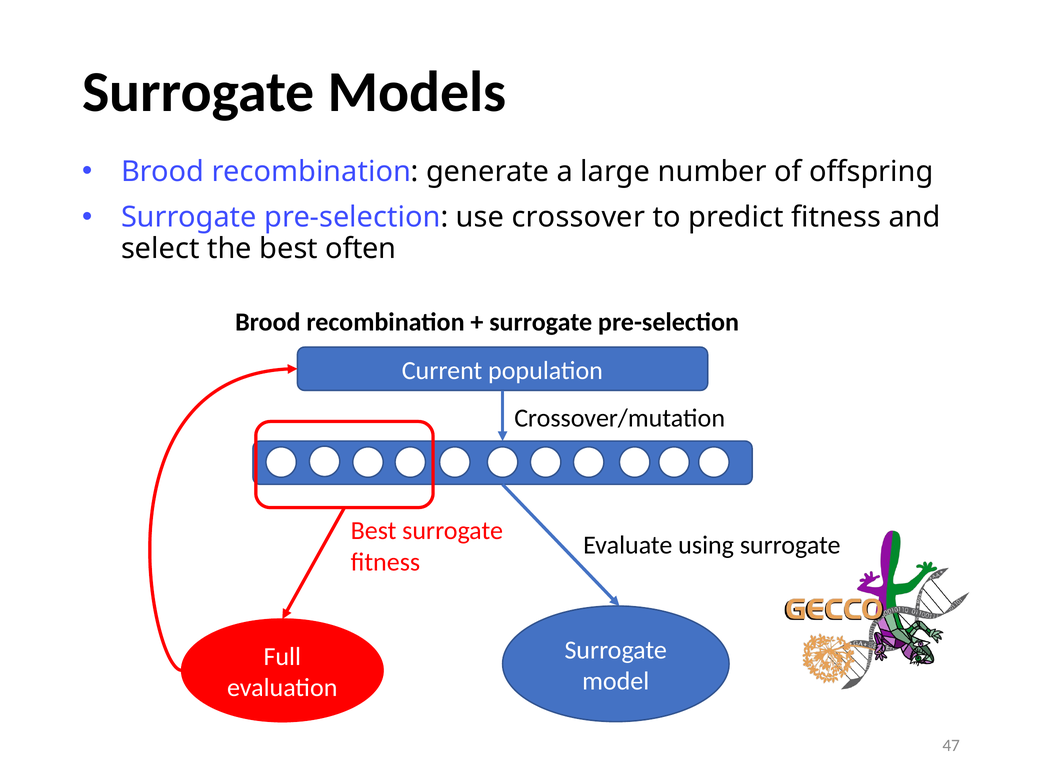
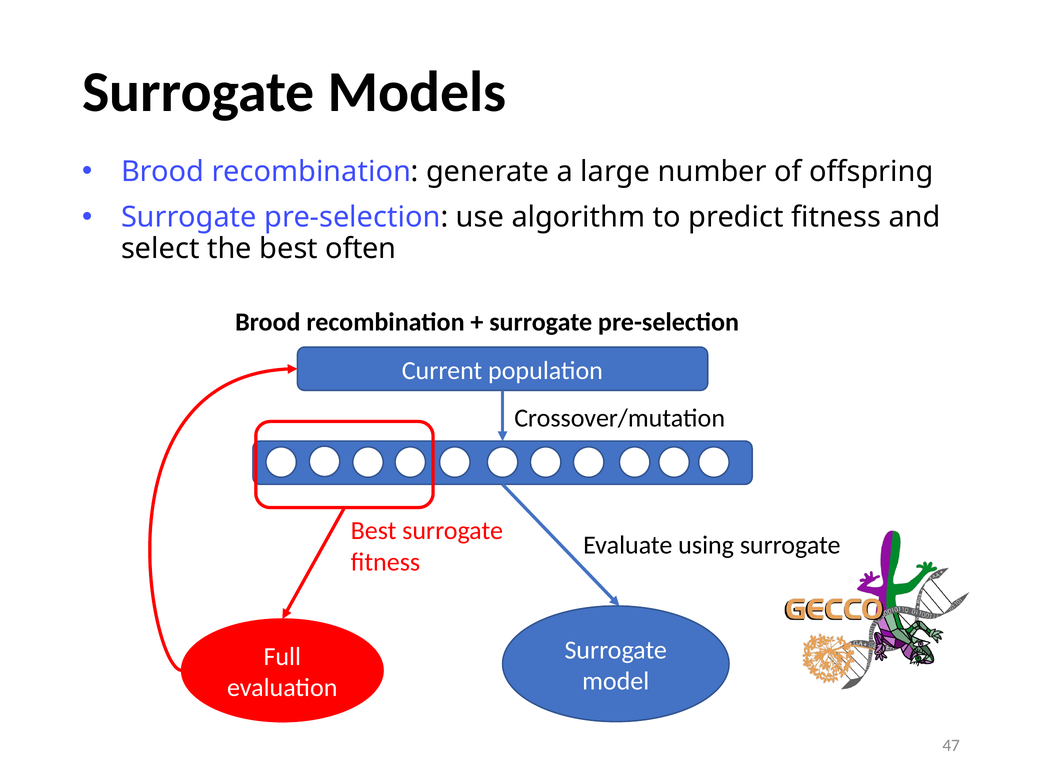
crossover: crossover -> algorithm (578, 217)
